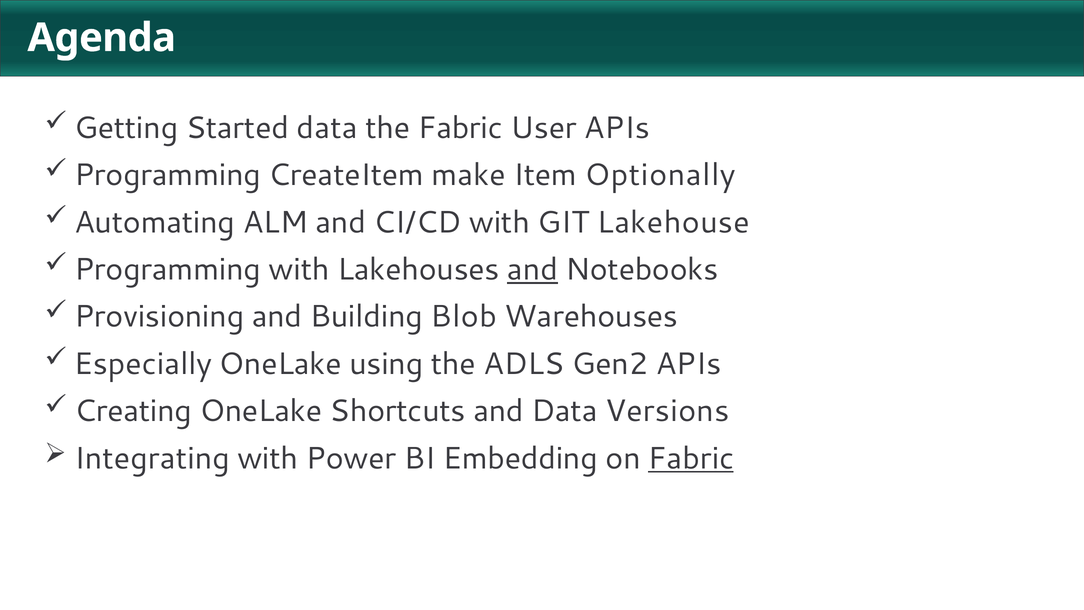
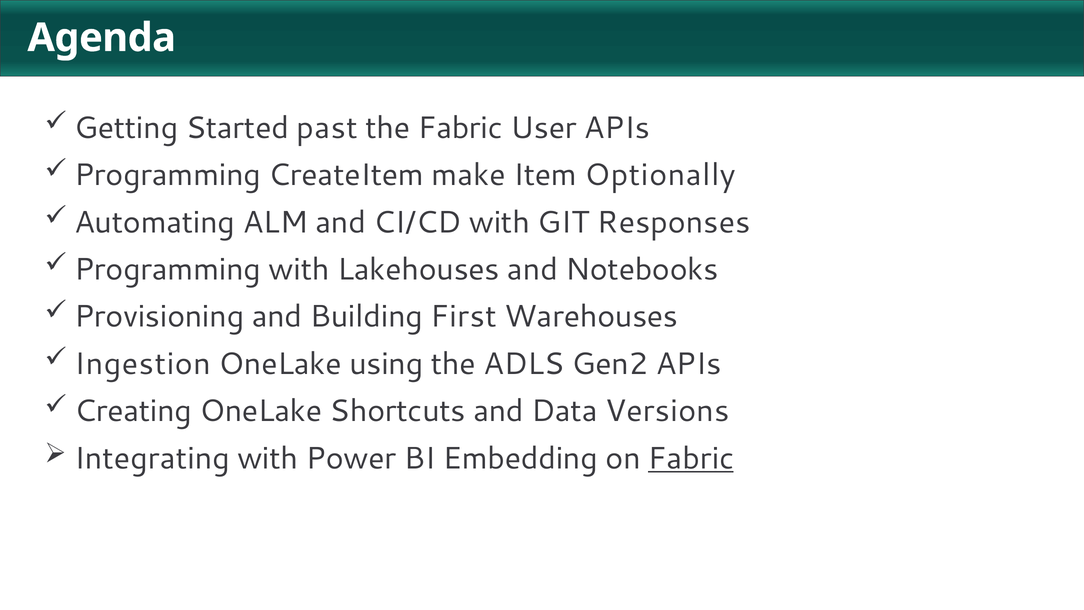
Started data: data -> past (327, 128)
Lakehouse: Lakehouse -> Responses (674, 222)
and underline: present -> none (533, 269)
Blob: Blob -> First (464, 317)
Especially: Especially -> Ingestion (143, 364)
